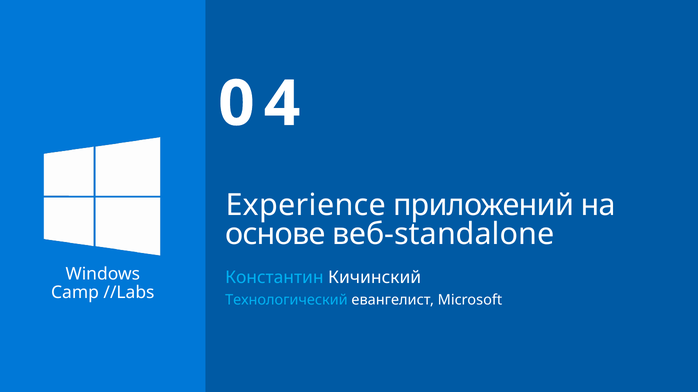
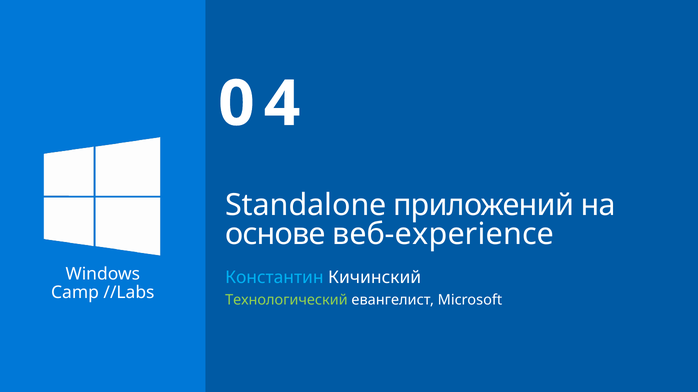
Experience: Experience -> Standalone (306, 205)
веб-standalone: веб-standalone -> веб-experience (443, 235)
Технологический colour: light blue -> light green (286, 300)
